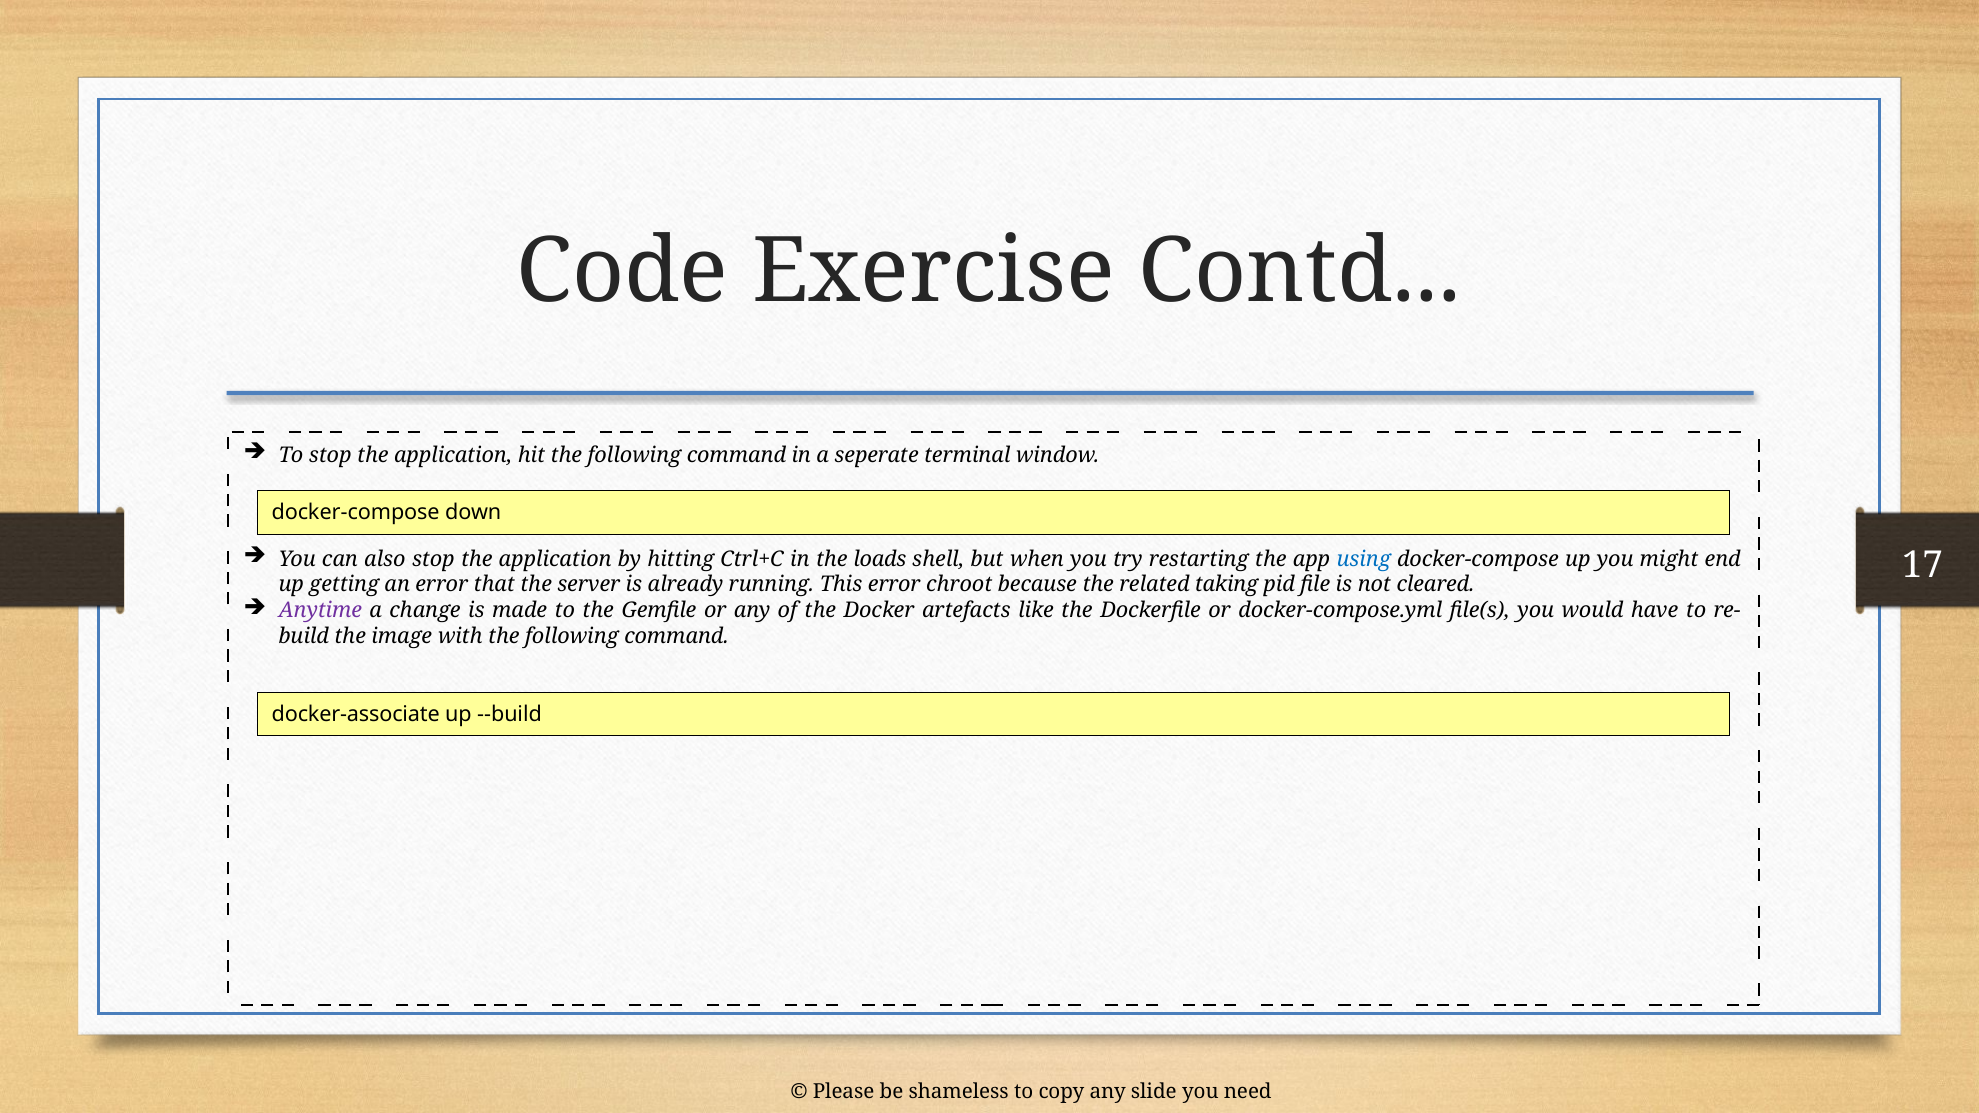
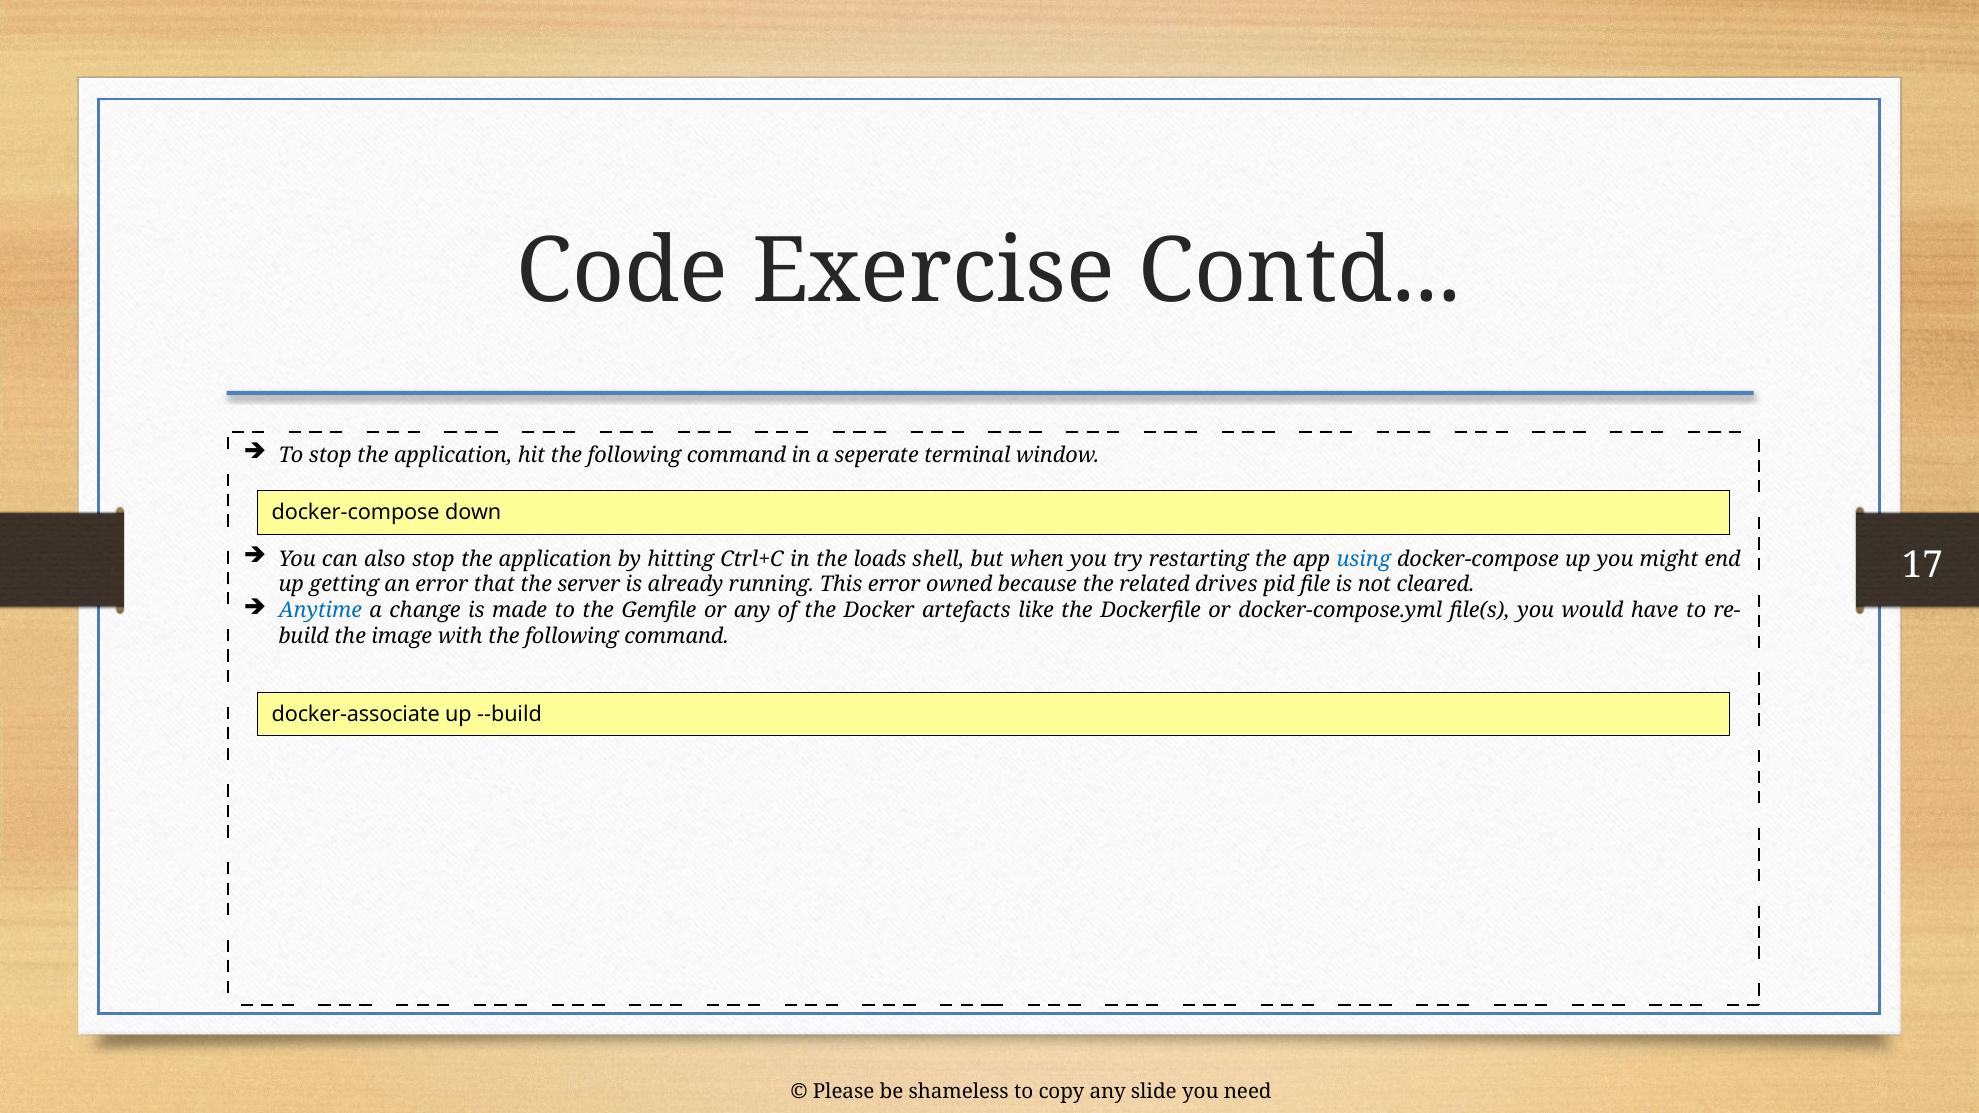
chroot: chroot -> owned (959, 585)
taking: taking -> drives (1226, 585)
Anytime colour: purple -> blue (320, 611)
